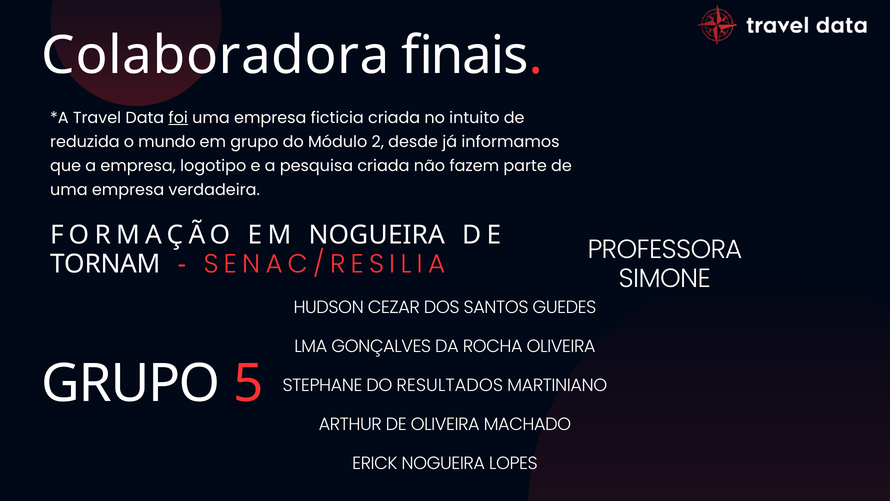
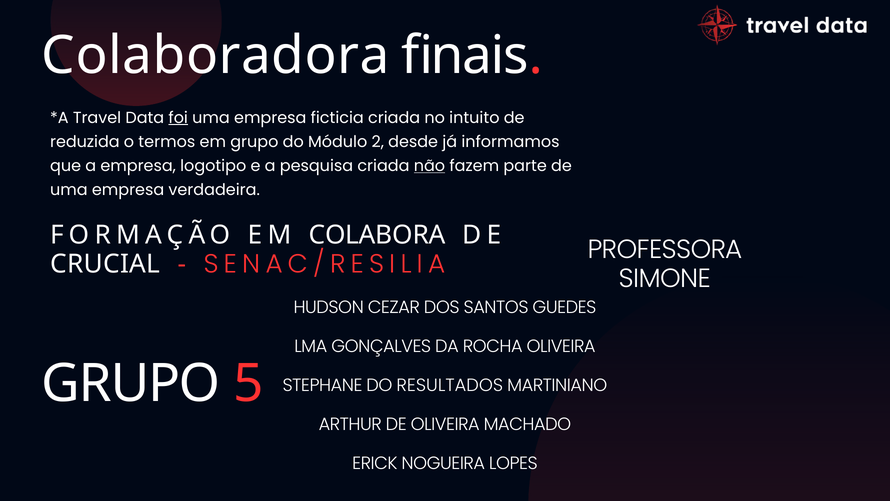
mundo: mundo -> termos (167, 142)
não underline: none -> present (429, 166)
EM NOGUEIRA: NOGUEIRA -> COLABORA (377, 235)
TORNAM: TORNAM -> CRUCIAL (105, 264)
